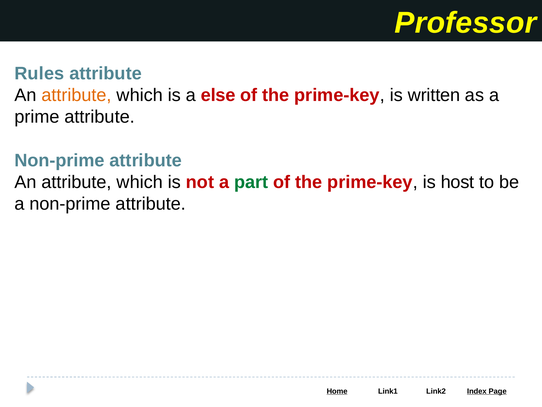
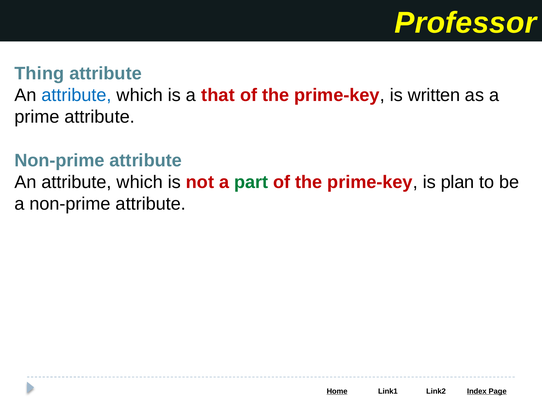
Rules: Rules -> Thing (39, 73)
attribute colour: orange -> blue (77, 95)
else: else -> that (218, 95)
host: host -> plan (458, 182)
